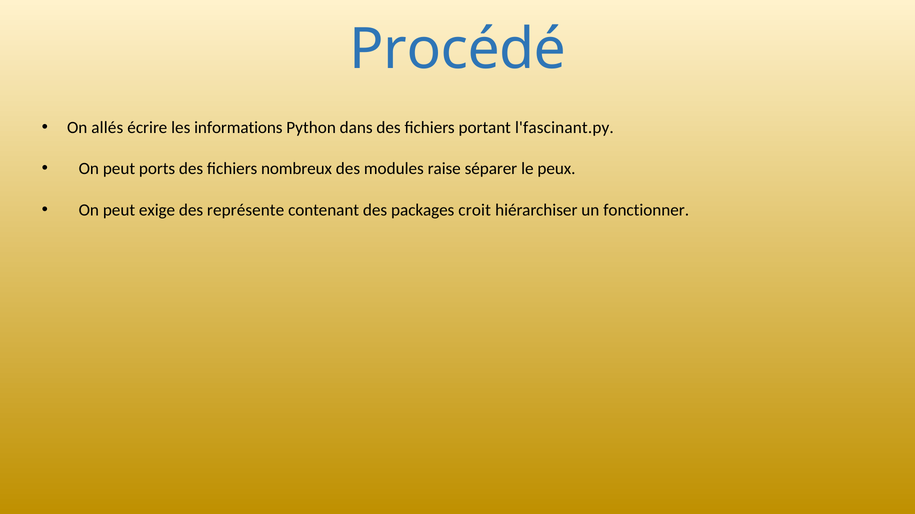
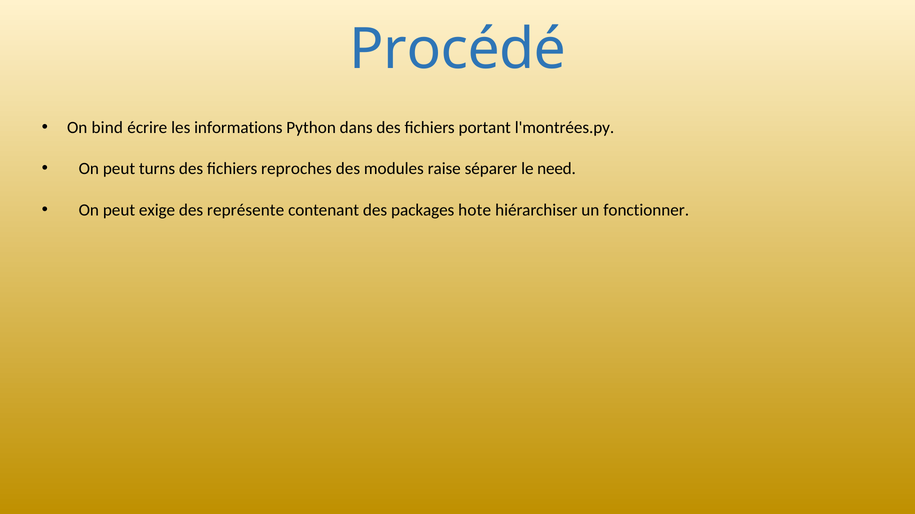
allés: allés -> bind (107, 128)
l'fascinant.py: l'fascinant.py -> l'montrées.py (565, 128)
ports: ports -> turns (157, 169)
nombreux: nombreux -> reproches (296, 169)
peux: peux -> need (557, 169)
croit: croit -> hote (475, 210)
